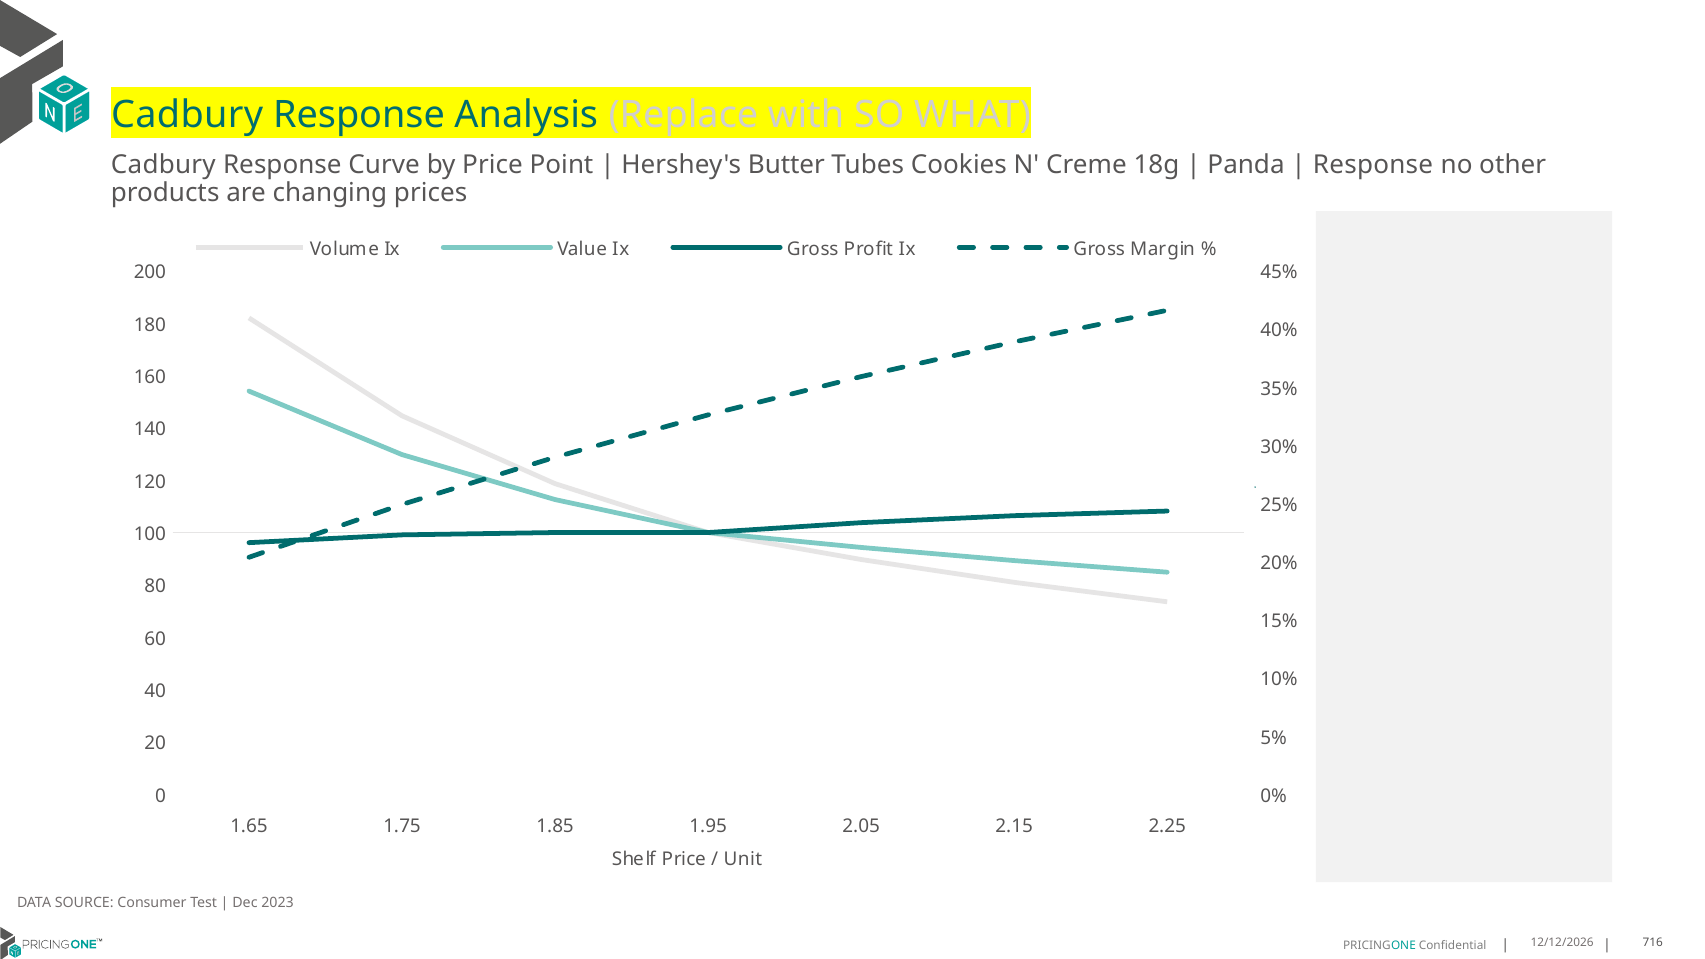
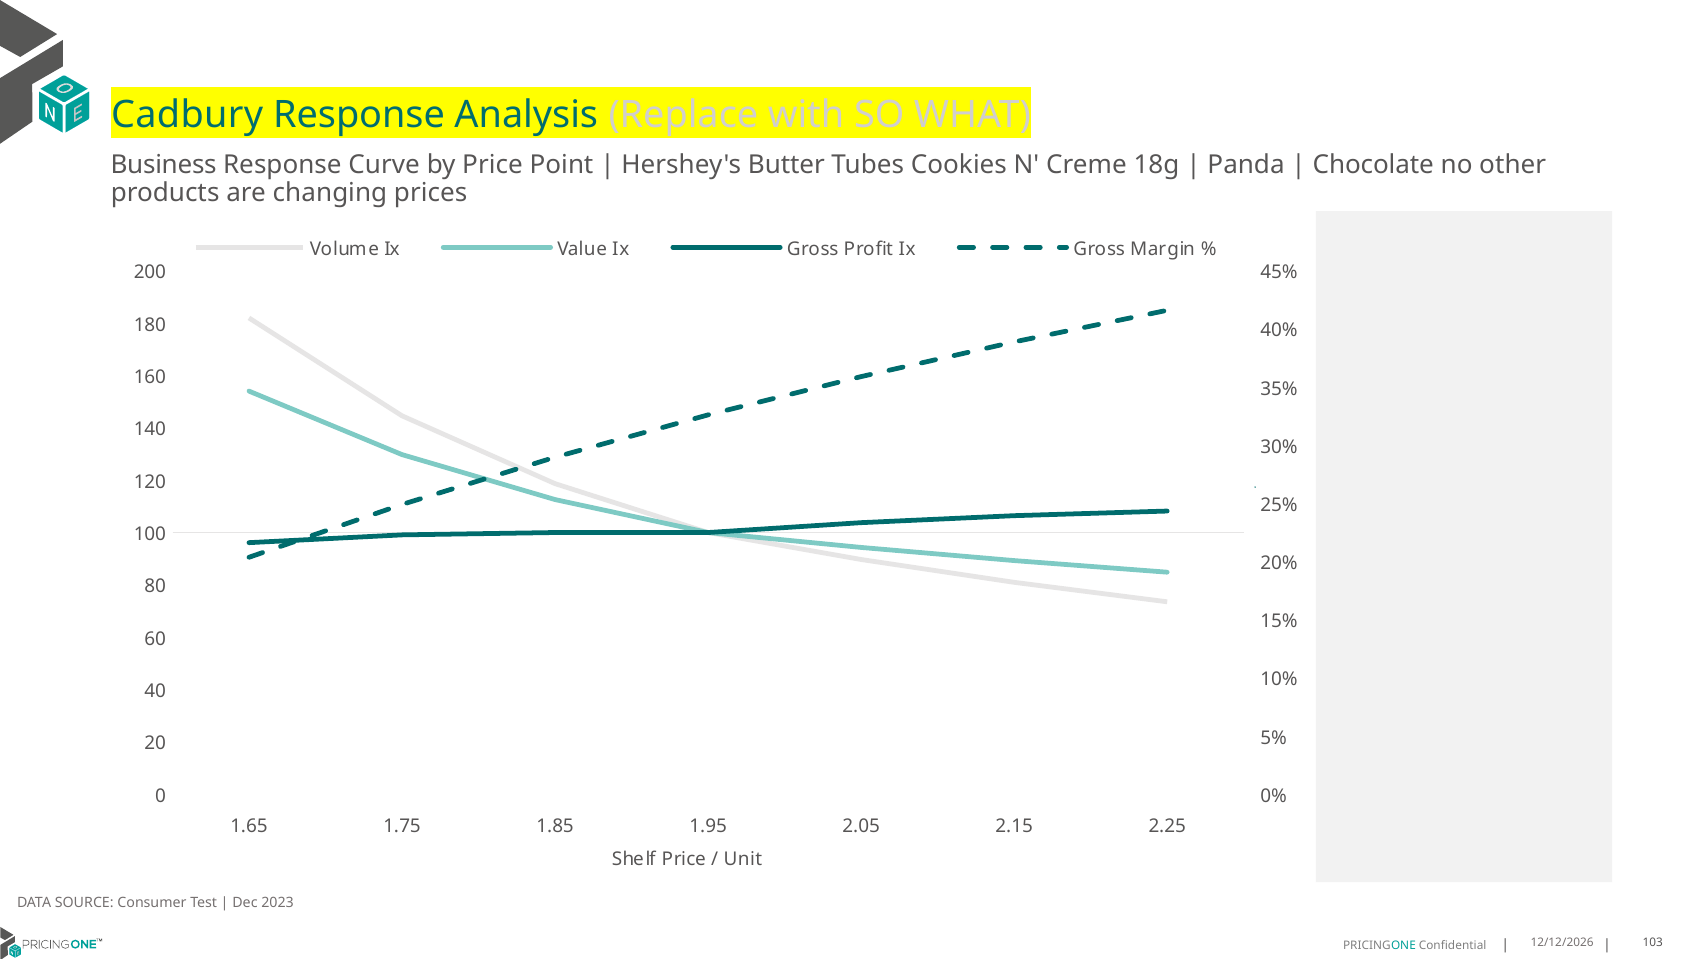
Cadbury: Cadbury -> Business (164, 165)
Response: Response -> Chocolate (1373, 165)
716: 716 -> 103 (1653, 943)
